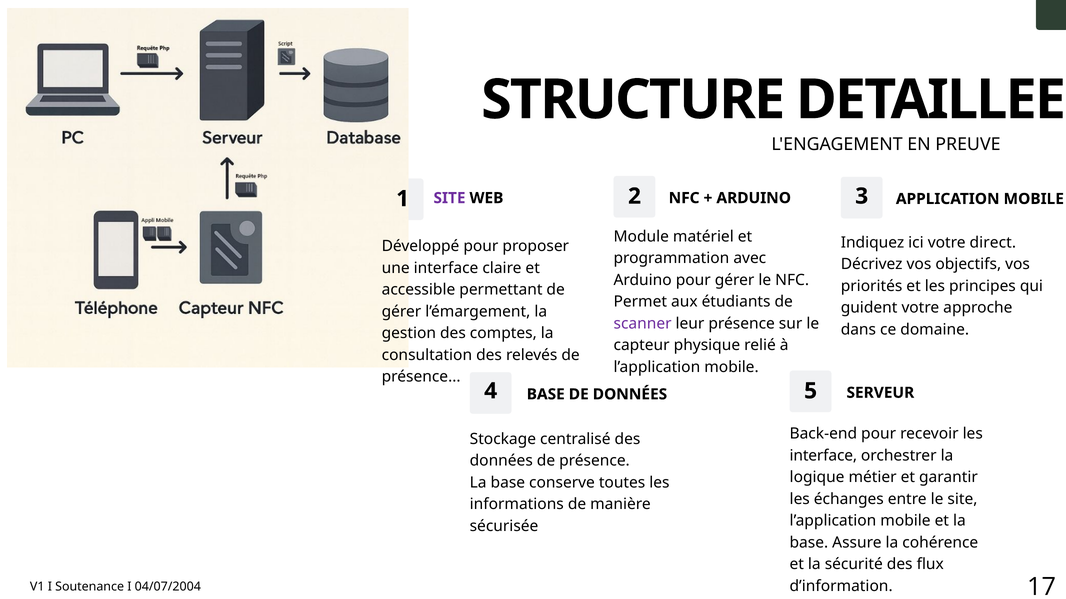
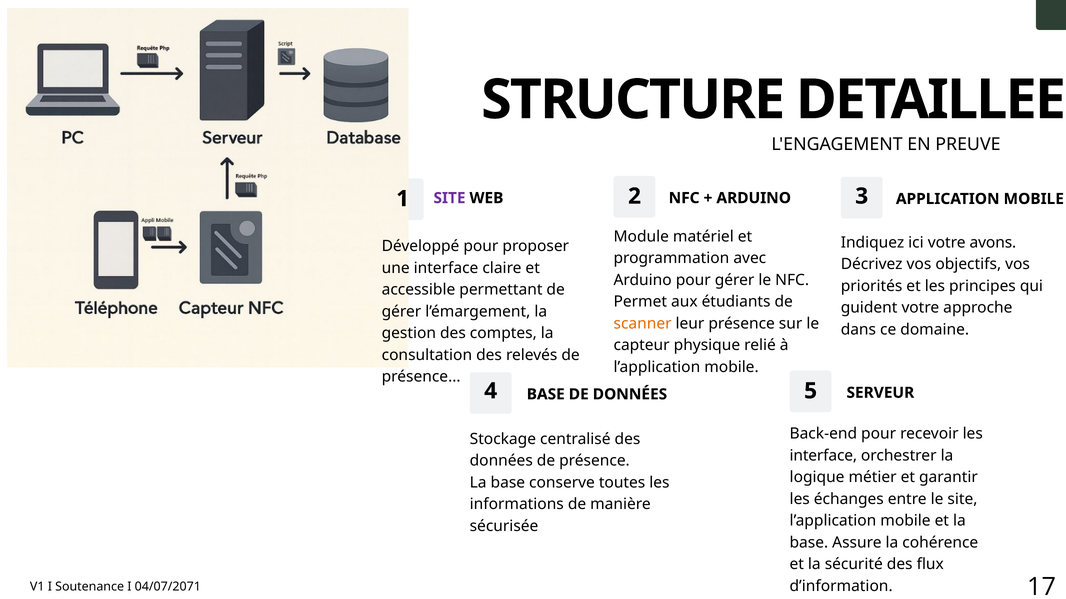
direct: direct -> avons (993, 243)
scanner colour: purple -> orange (643, 324)
04/07/2004: 04/07/2004 -> 04/07/2071 (168, 587)
